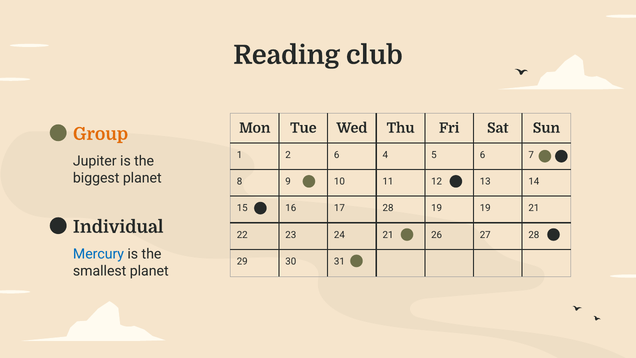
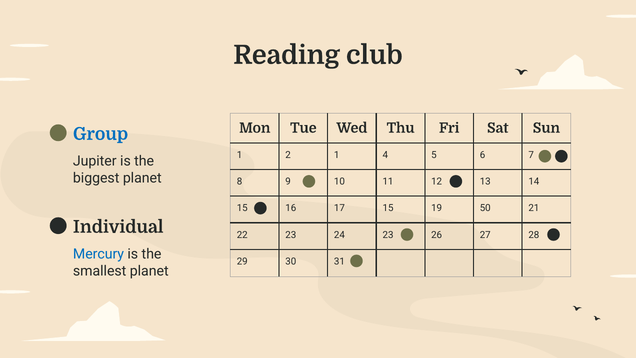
Group colour: orange -> blue (101, 134)
2 6: 6 -> 1 (337, 155)
17 28: 28 -> 15 (388, 208)
19 19: 19 -> 50 (485, 208)
24 21: 21 -> 23 (388, 235)
